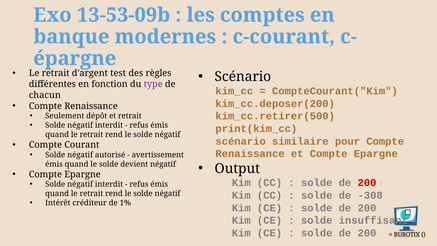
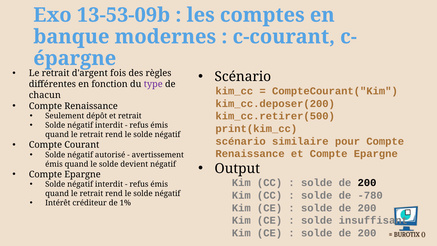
test: test -> fois (118, 73)
200 colour: red -> black (367, 183)
-308: -308 -> -780 (370, 195)
